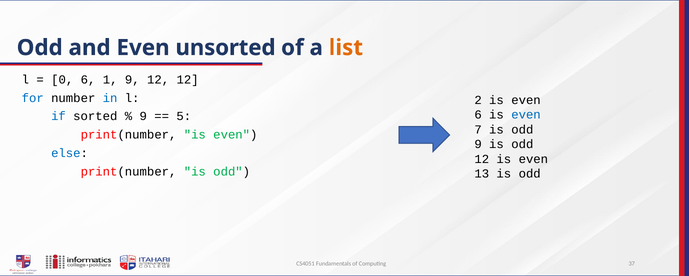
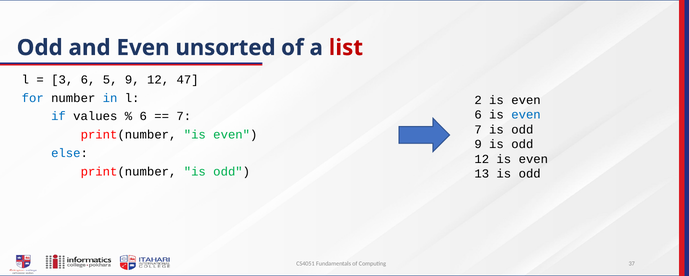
list colour: orange -> red (346, 48)
0: 0 -> 3 (62, 79)
1: 1 -> 5 (110, 79)
12 12: 12 -> 47 (188, 79)
sorted: sorted -> values (95, 116)
9: 9 -> 6 (143, 116)
5: 5 -> 7 (184, 116)
